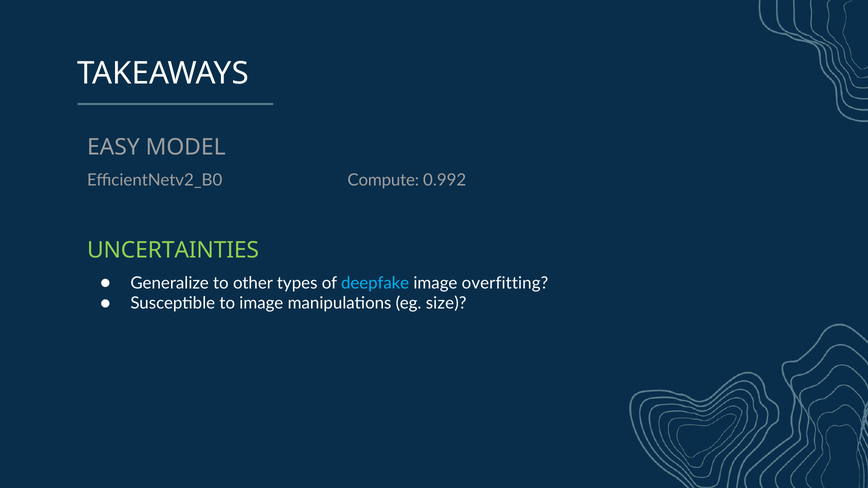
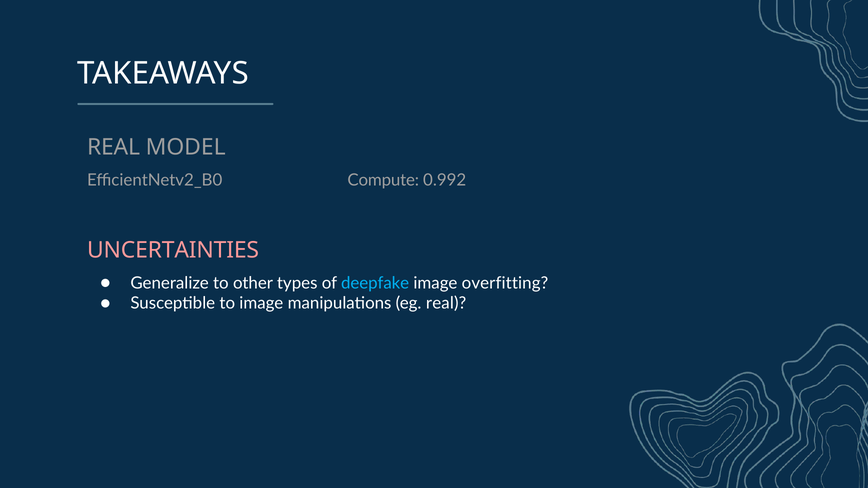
EASY: EASY -> REAL (114, 147)
UNCERTAINTIES colour: light green -> pink (173, 250)
eg size: size -> real (446, 303)
